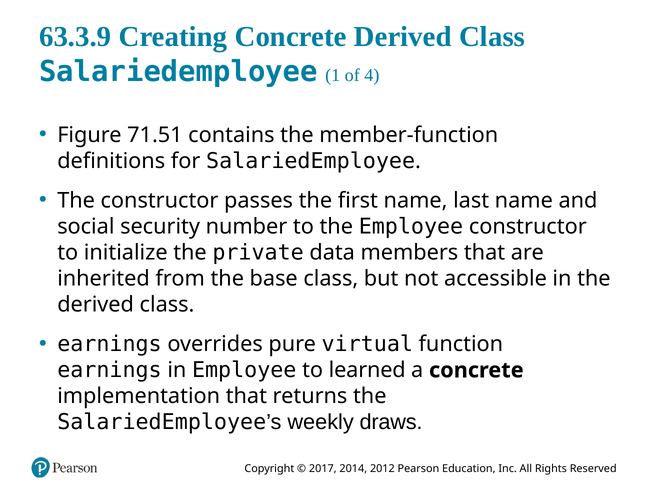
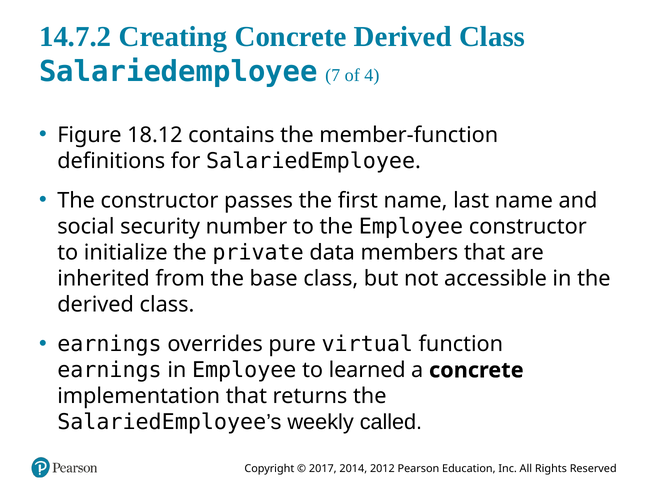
63.3.9: 63.3.9 -> 14.7.2 (75, 37)
1: 1 -> 7 (333, 75)
71.51: 71.51 -> 18.12 (155, 135)
draws: draws -> called (391, 422)
